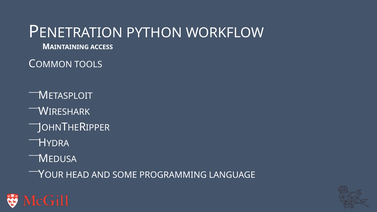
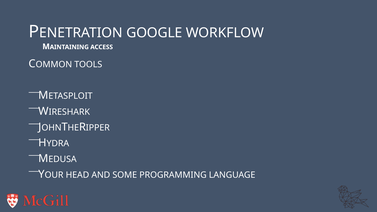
PYTHON: PYTHON -> GOOGLE (154, 33)
